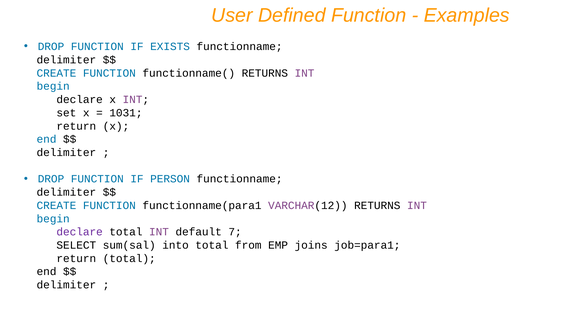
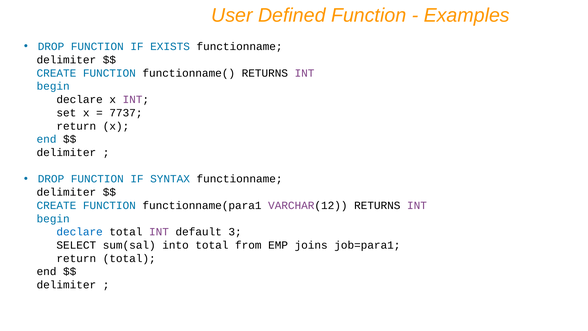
1031: 1031 -> 7737 (126, 113)
PERSON: PERSON -> SYNTAX (170, 179)
declare colour: purple -> blue (80, 232)
7: 7 -> 3 (235, 232)
